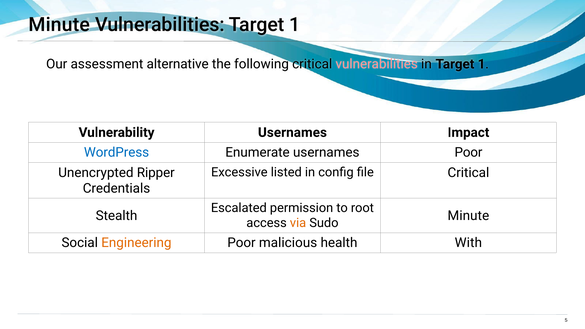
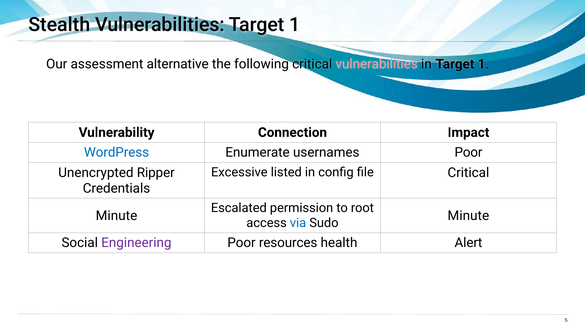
Minute: Minute -> Stealth (59, 25)
Vulnerability Usernames: Usernames -> Connection (292, 133)
Stealth: Stealth -> Minute (116, 216)
via colour: orange -> blue (298, 223)
Engineering colour: orange -> purple (136, 243)
malicious: malicious -> resources (288, 243)
With: With -> Alert (468, 243)
